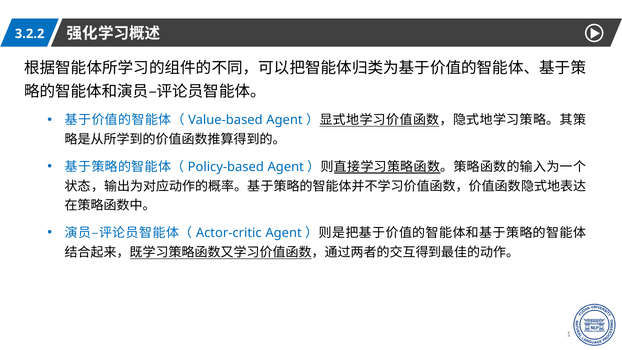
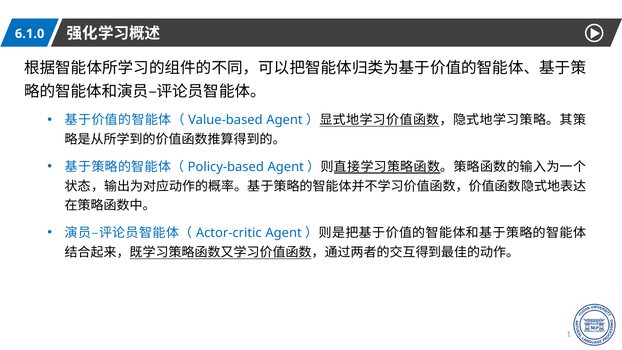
3.2.2: 3.2.2 -> 6.1.0 (30, 34)
